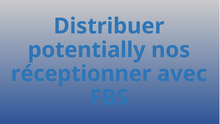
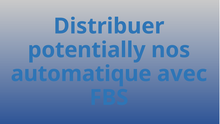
réceptionner: réceptionner -> automatique (81, 74)
